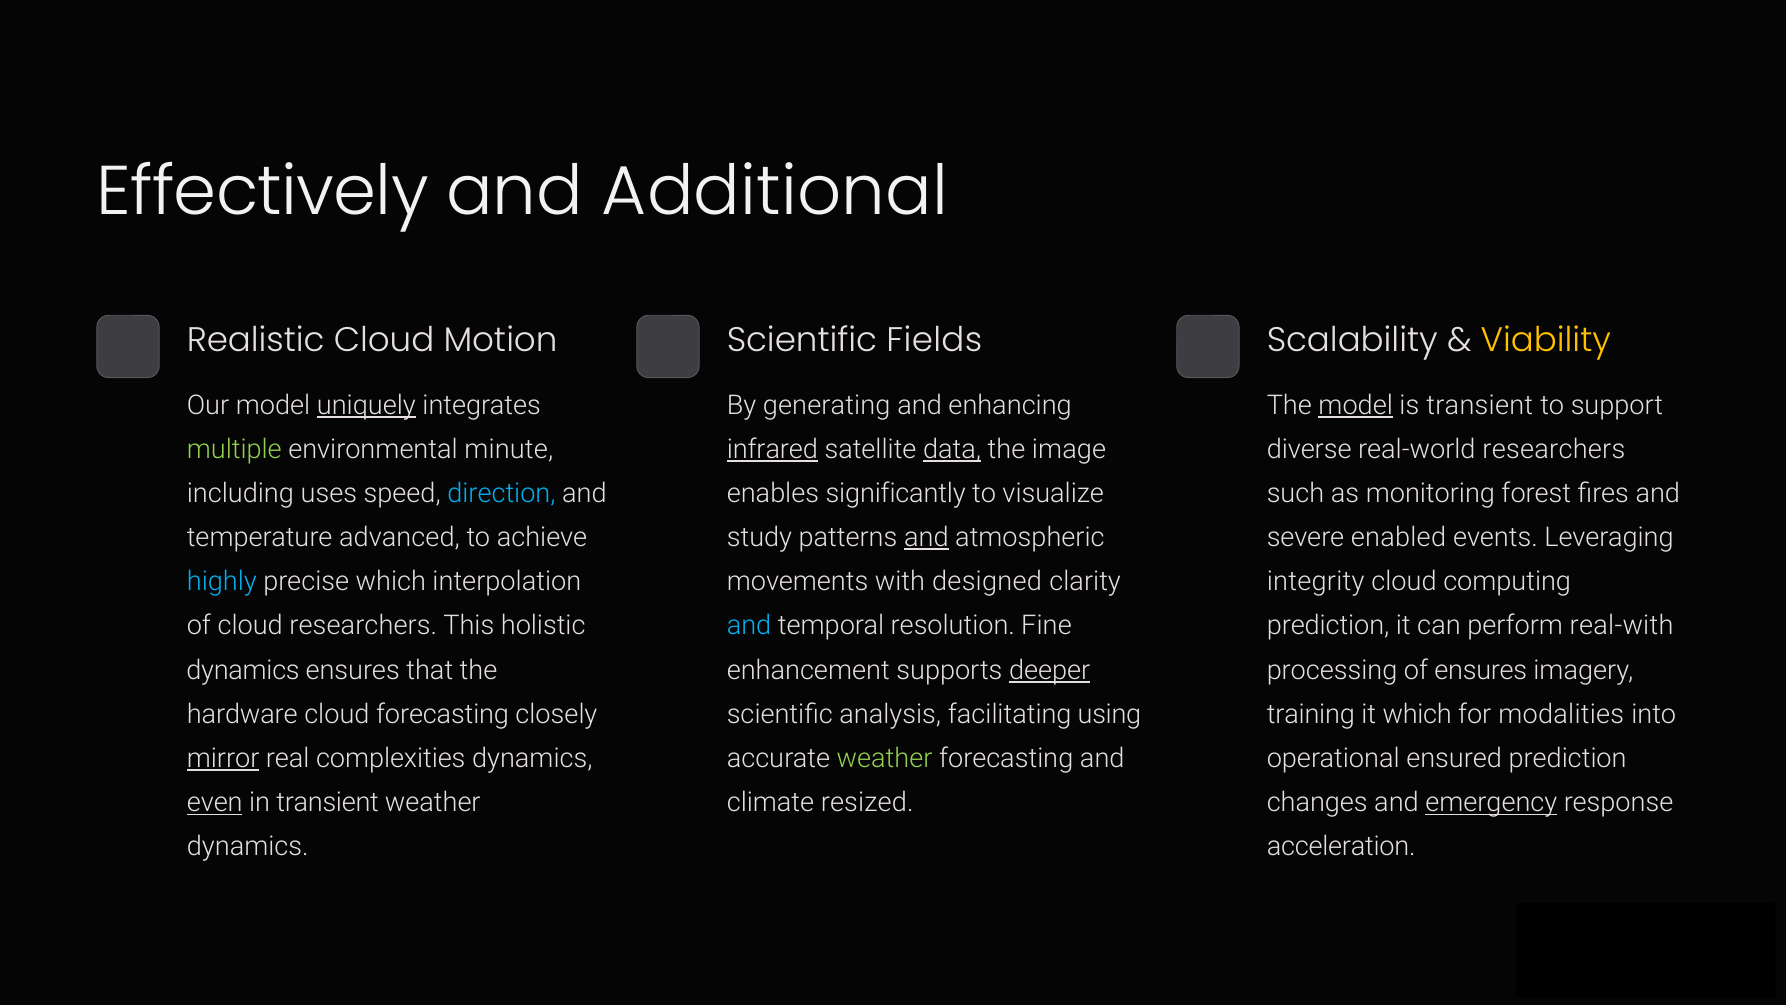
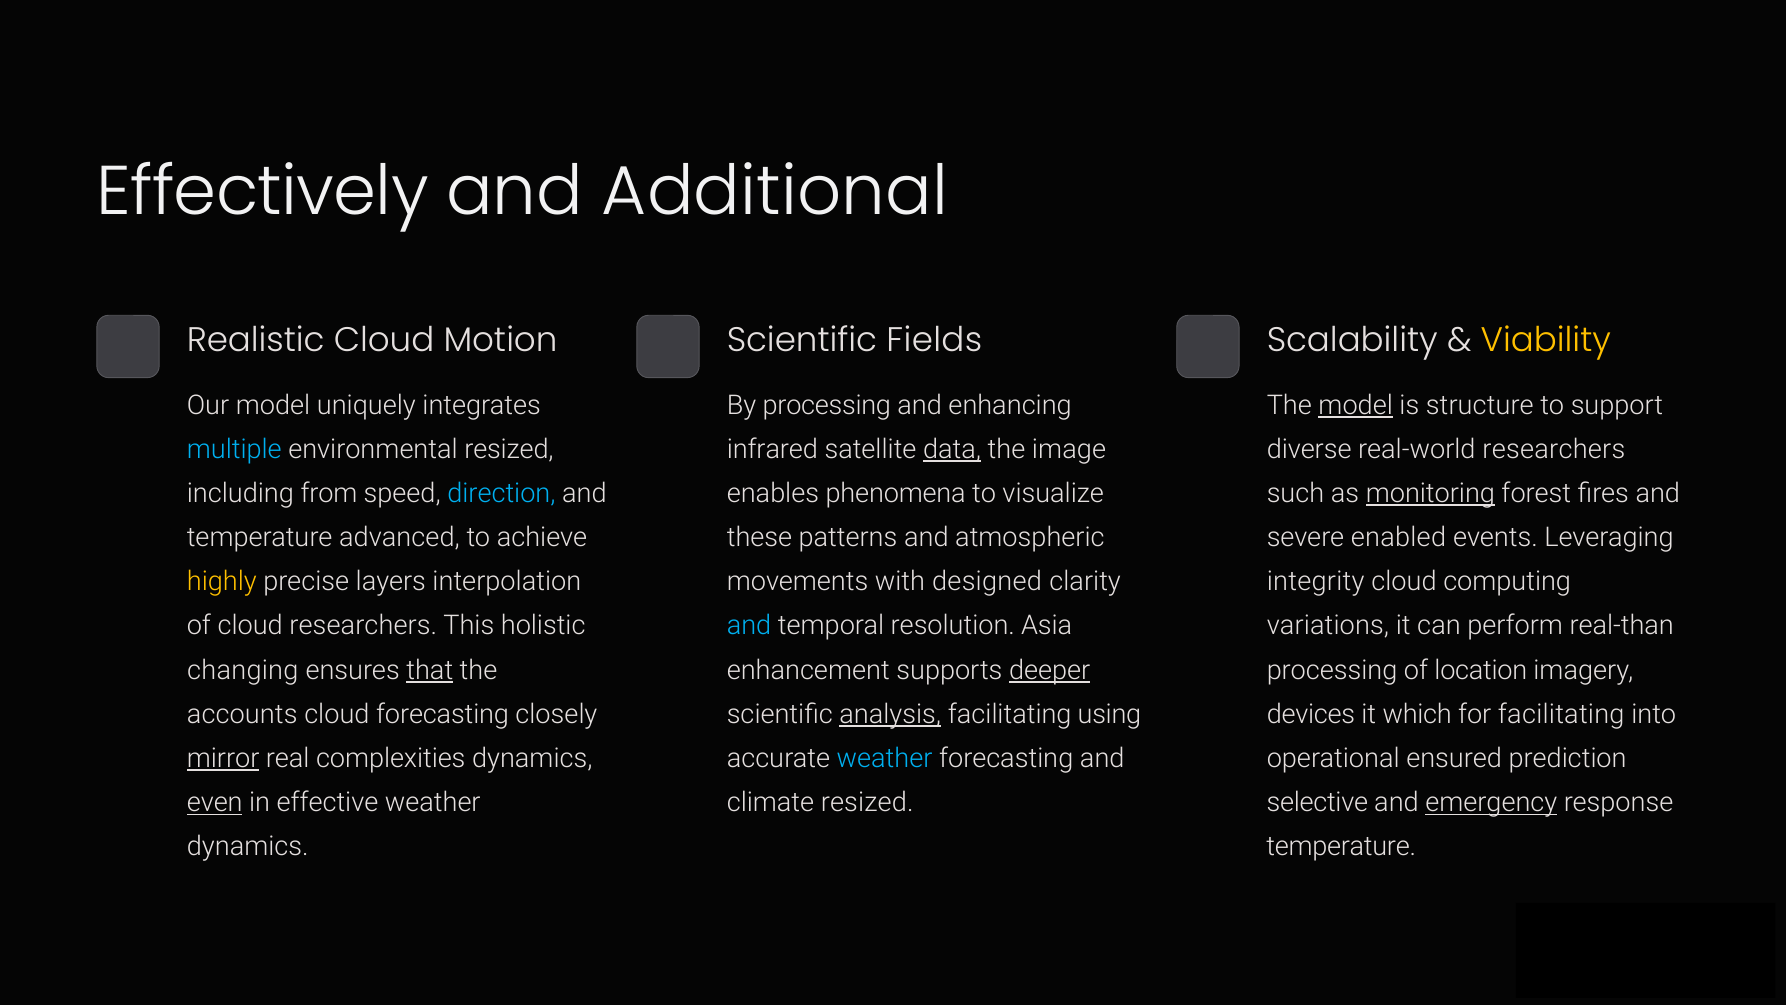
uniquely underline: present -> none (366, 405)
By generating: generating -> processing (827, 405)
is transient: transient -> structure (1480, 405)
multiple colour: light green -> light blue (234, 449)
environmental minute: minute -> resized (509, 449)
infrared underline: present -> none (772, 449)
uses: uses -> from (329, 493)
significantly: significantly -> phenomena (896, 493)
monitoring underline: none -> present (1430, 493)
study: study -> these (759, 537)
and underline: present -> none (926, 537)
highly colour: light blue -> yellow (222, 582)
precise which: which -> layers (391, 582)
Fine: Fine -> Asia (1047, 626)
prediction: prediction -> variations (1328, 626)
real-with: real-with -> real-than (1622, 626)
dynamics: dynamics -> changing (243, 670)
that underline: none -> present (430, 670)
of ensures: ensures -> location (1481, 670)
hardware: hardware -> accounts (242, 714)
analysis underline: none -> present (890, 714)
training: training -> devices (1311, 714)
for modalities: modalities -> facilitating (1561, 714)
weather colour: light green -> light blue (885, 758)
in transient: transient -> effective (327, 802)
changes: changes -> selective (1317, 802)
acceleration: acceleration -> temperature (1341, 847)
